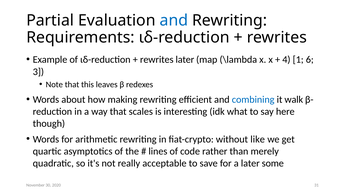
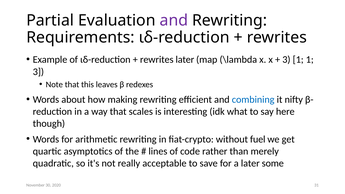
and colour: blue -> purple (174, 20)
4: 4 -> 3 (286, 60)
1 6: 6 -> 1 (310, 60)
walk: walk -> nifty (294, 100)
like: like -> fuel (258, 139)
